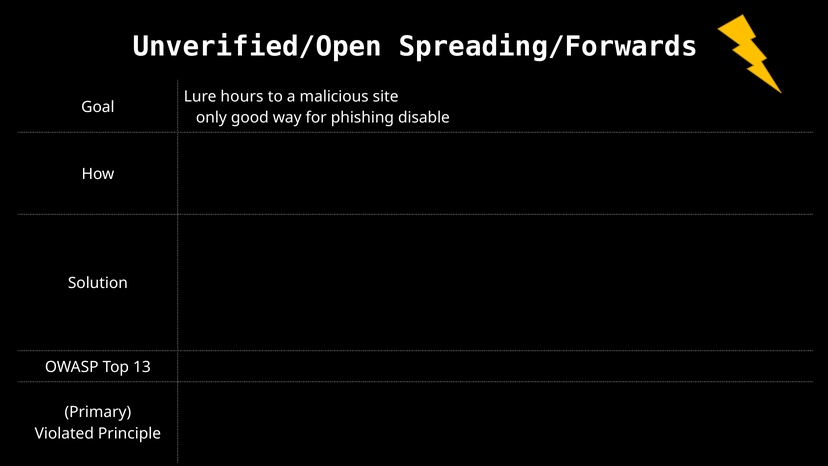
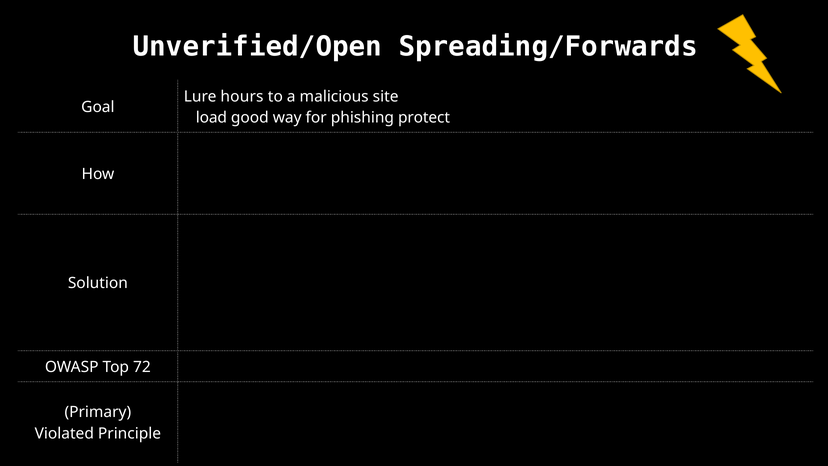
only: only -> load (211, 118)
disable: disable -> protect (424, 118)
13: 13 -> 72 (142, 367)
